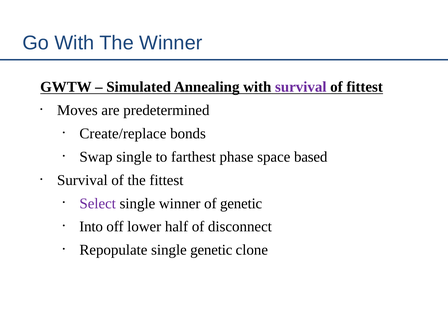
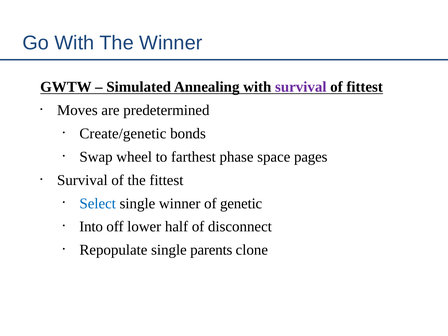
Create/replace: Create/replace -> Create/genetic (123, 134)
Swap single: single -> wheel (134, 157)
based: based -> pages (311, 157)
Select colour: purple -> blue (98, 203)
single genetic: genetic -> parents (211, 250)
